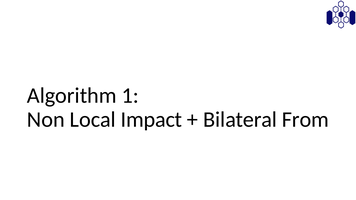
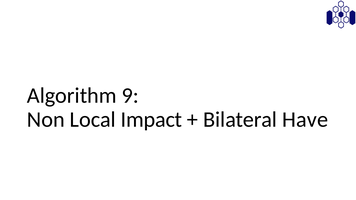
1: 1 -> 9 (130, 96)
From: From -> Have (305, 120)
